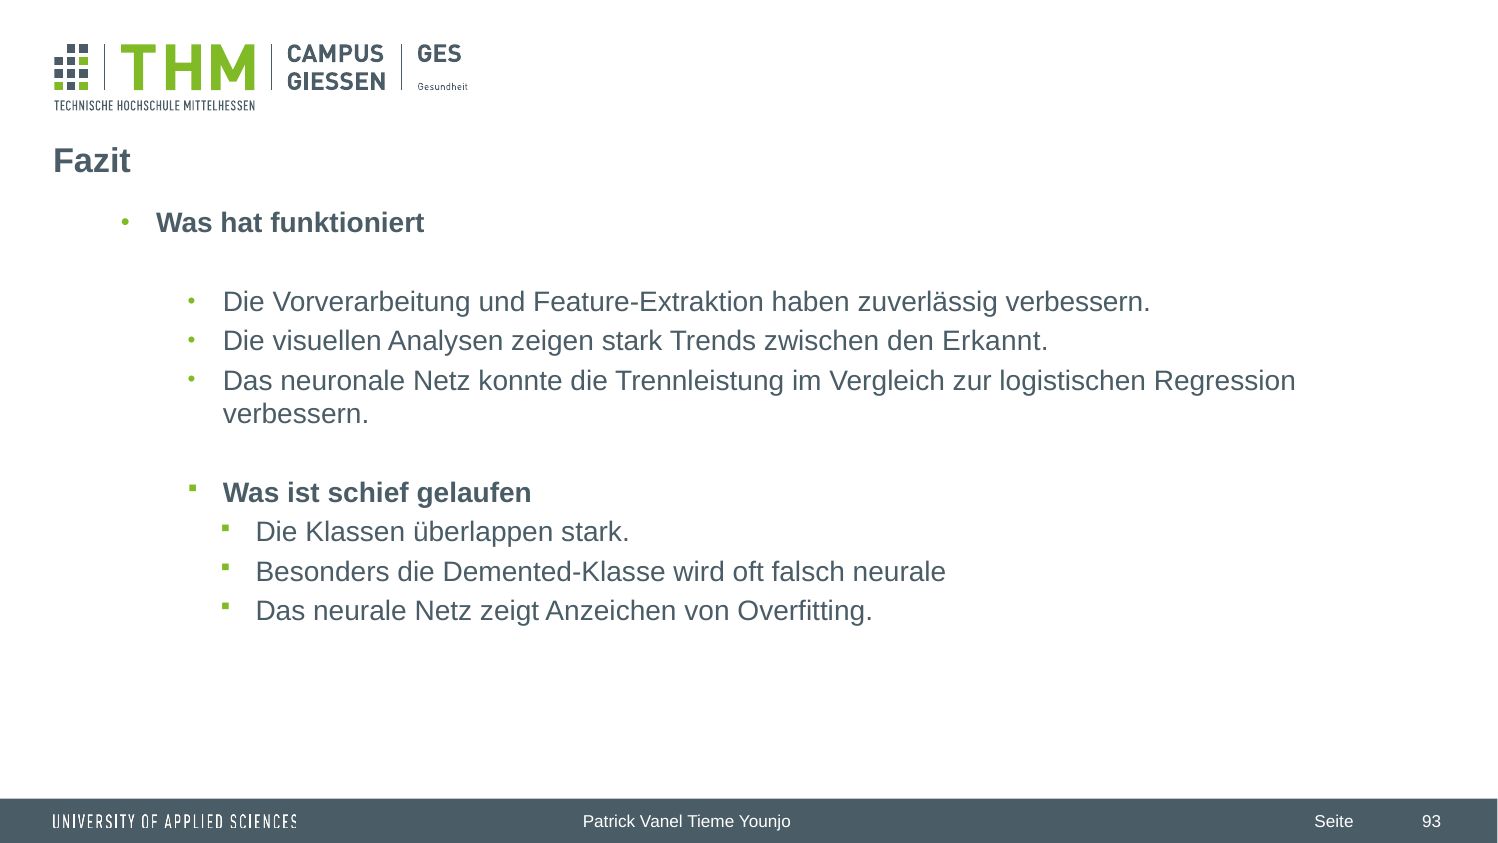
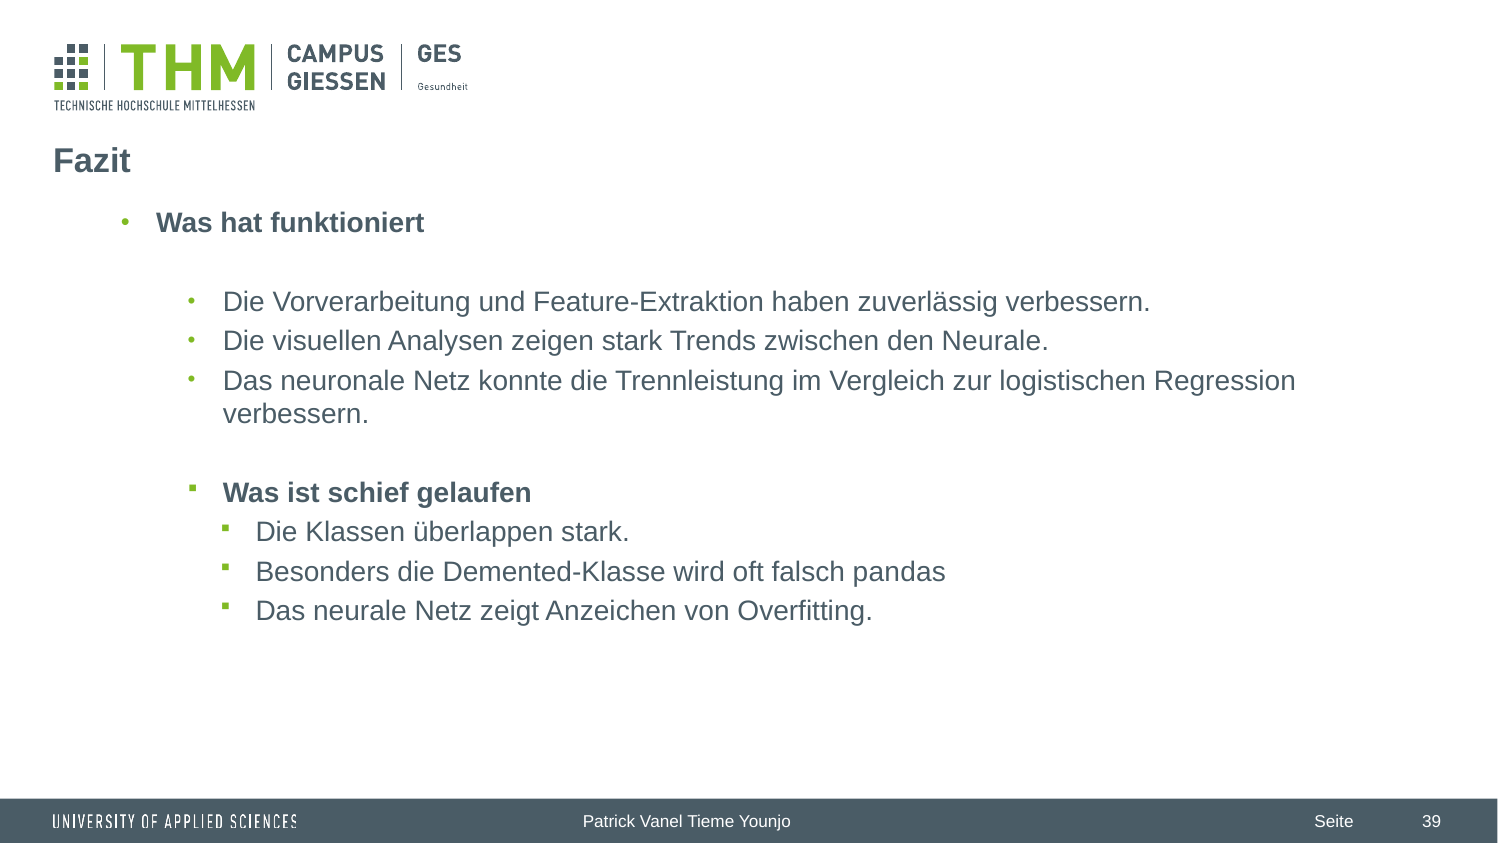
den Erkannt: Erkannt -> Neurale (995, 341)
falsch neurale: neurale -> pandas (899, 572)
93: 93 -> 39 (1432, 822)
